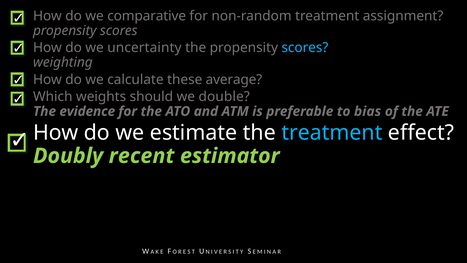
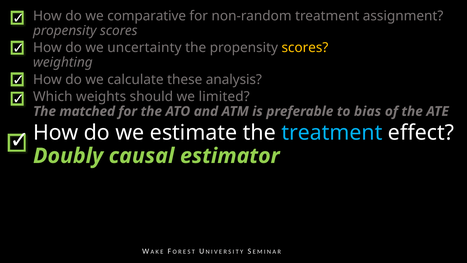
scores colour: light blue -> yellow (305, 48)
average: average -> analysis (234, 79)
double: double -> limited (224, 97)
evidence: evidence -> matched (87, 111)
recent: recent -> causal (142, 156)
